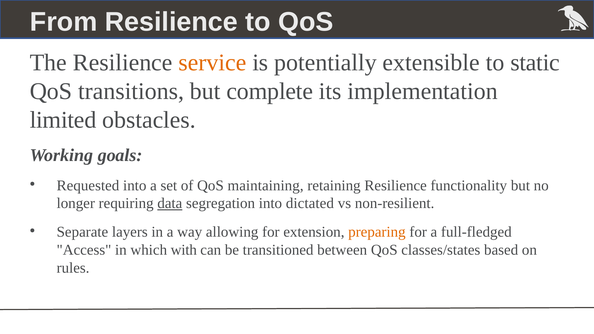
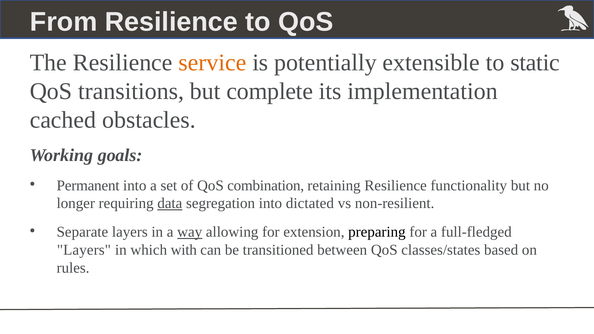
limited: limited -> cached (63, 120)
Requested: Requested -> Permanent (88, 186)
maintaining: maintaining -> combination (266, 186)
way underline: none -> present (190, 232)
preparing colour: orange -> black (377, 232)
Access: Access -> Layers (84, 250)
